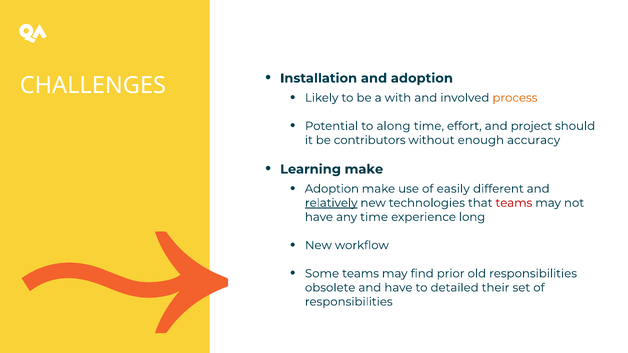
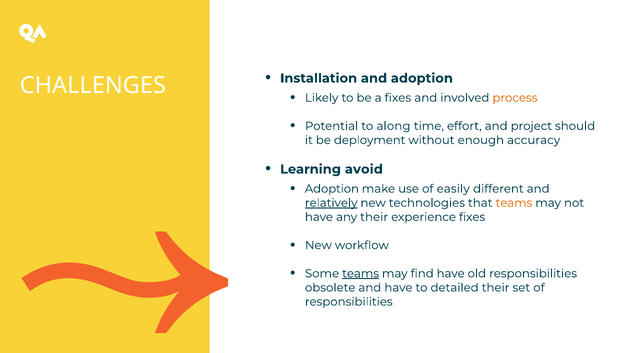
a with: with -> fixes (398, 98)
contributors: contributors -> deployment (370, 140)
Learning make: make -> avoid (364, 169)
teams colour: red -> orange (514, 203)
any time: time -> their (374, 217)
experience long: long -> fixes (472, 217)
teams underline: none -> present (361, 274)
find prior: prior -> have (451, 274)
